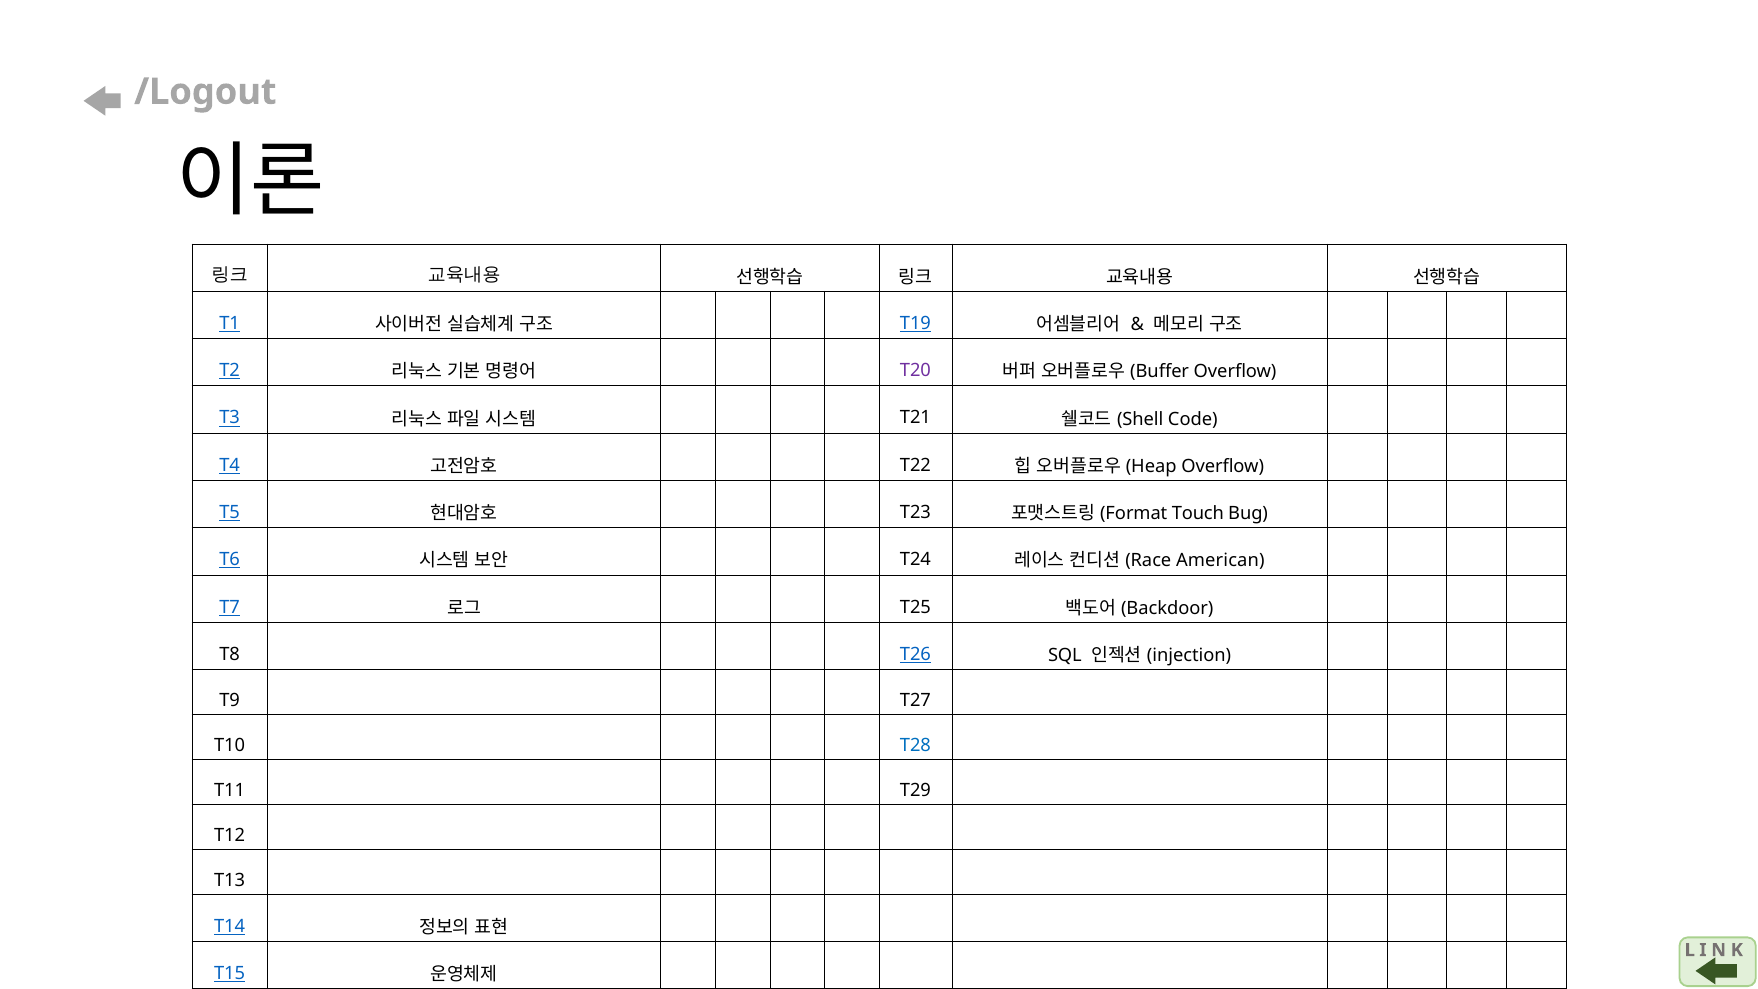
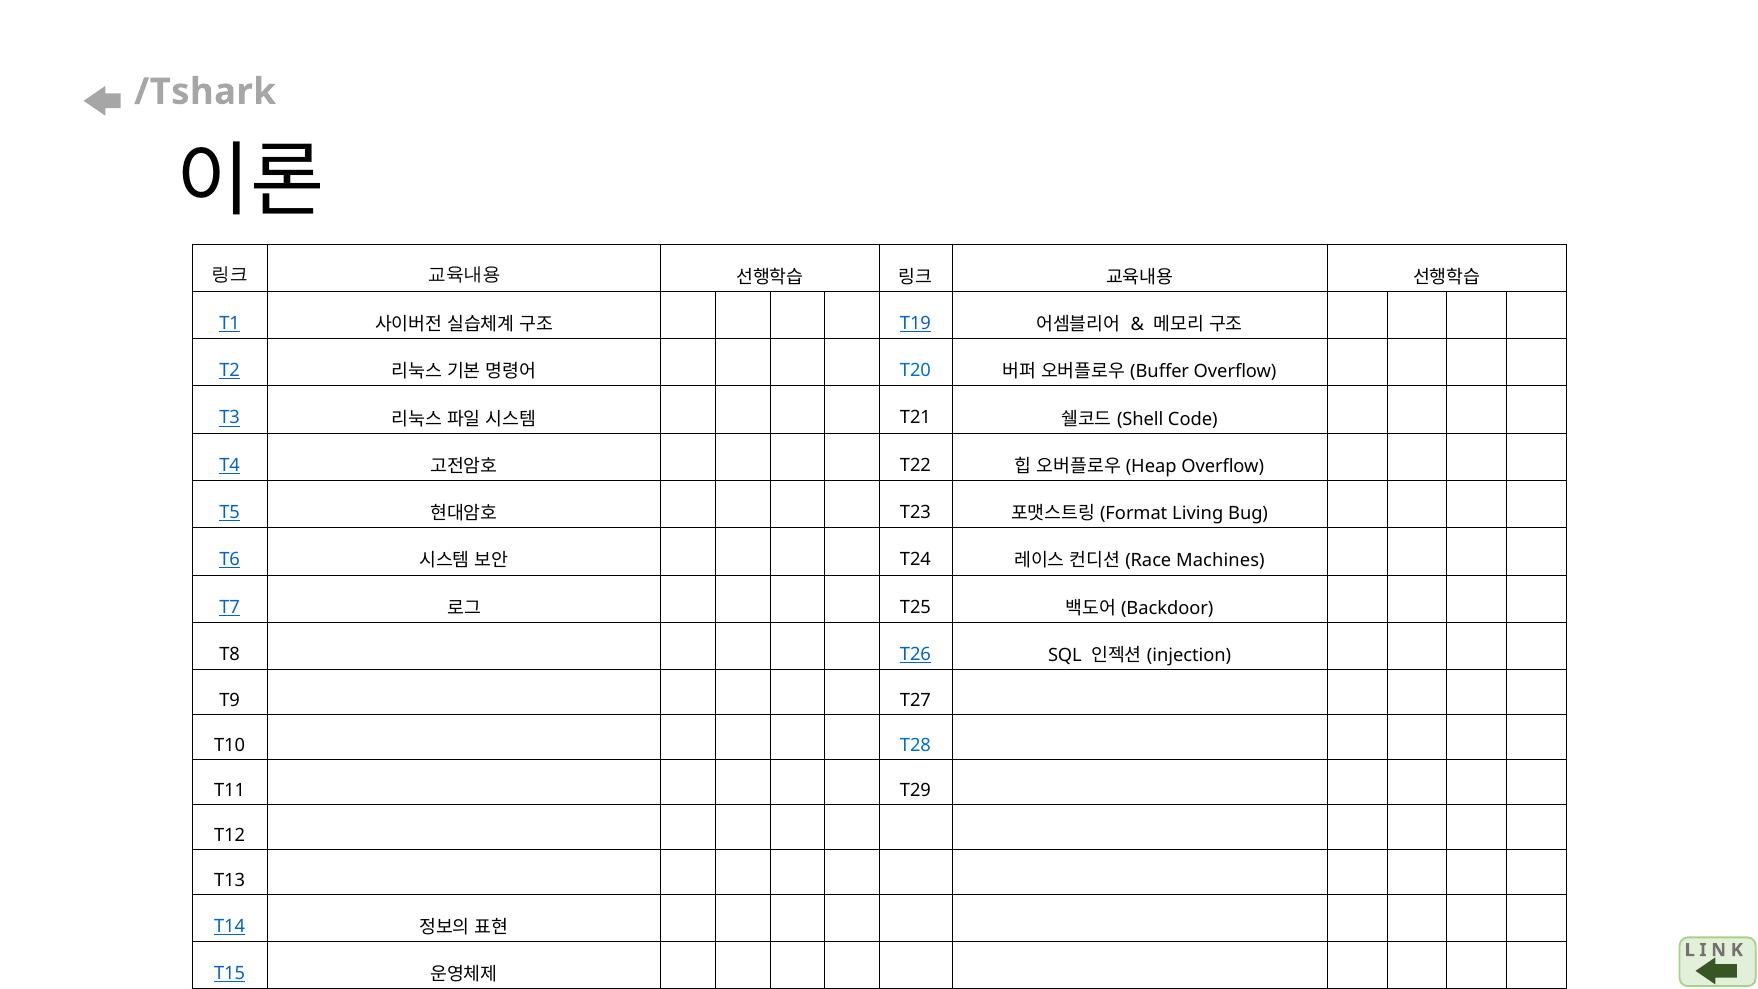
/Logout: /Logout -> /Tshark (205, 92)
T20 colour: purple -> blue (915, 371)
Touch: Touch -> Living (1198, 514)
American: American -> Machines (1220, 561)
